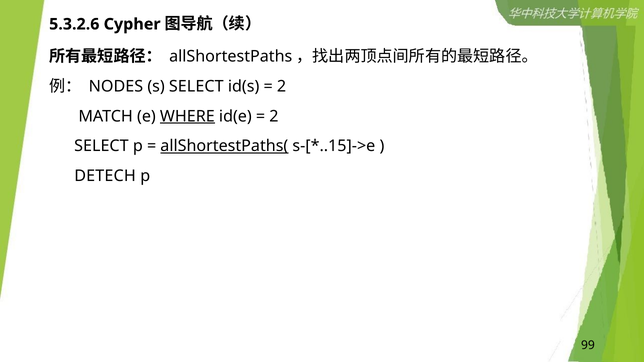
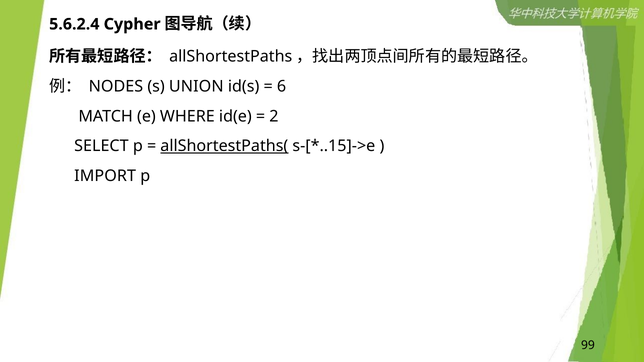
5.3.2.6: 5.3.2.6 -> 5.6.2.4 (74, 24)
s SELECT: SELECT -> UNION (196, 86)
2: 2 -> 6 (282, 86)
WHERE underline: present -> none (187, 116)
DETECH: DETECH -> IMPORT (105, 176)
